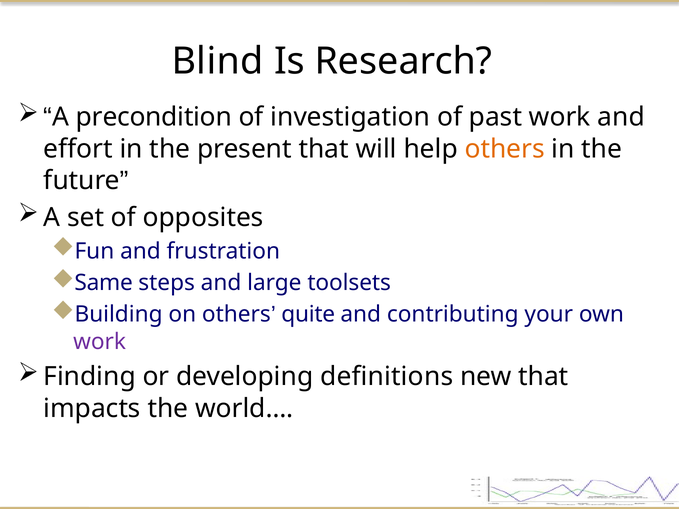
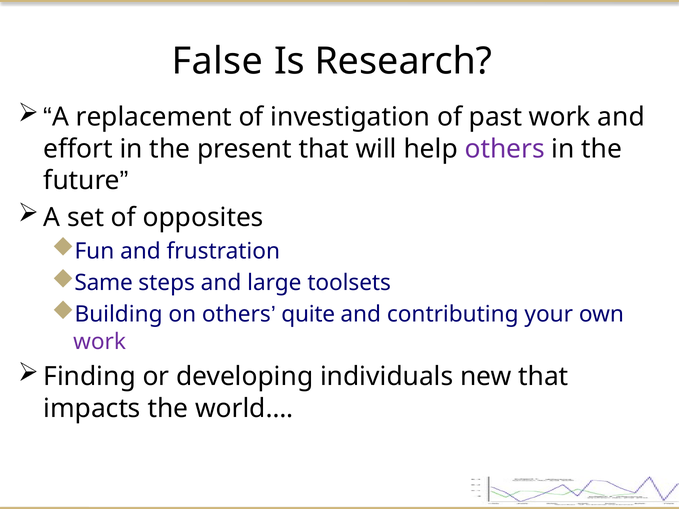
Blind: Blind -> False (218, 62)
precondition: precondition -> replacement (154, 117)
others colour: orange -> purple (505, 149)
definitions: definitions -> individuals (387, 377)
